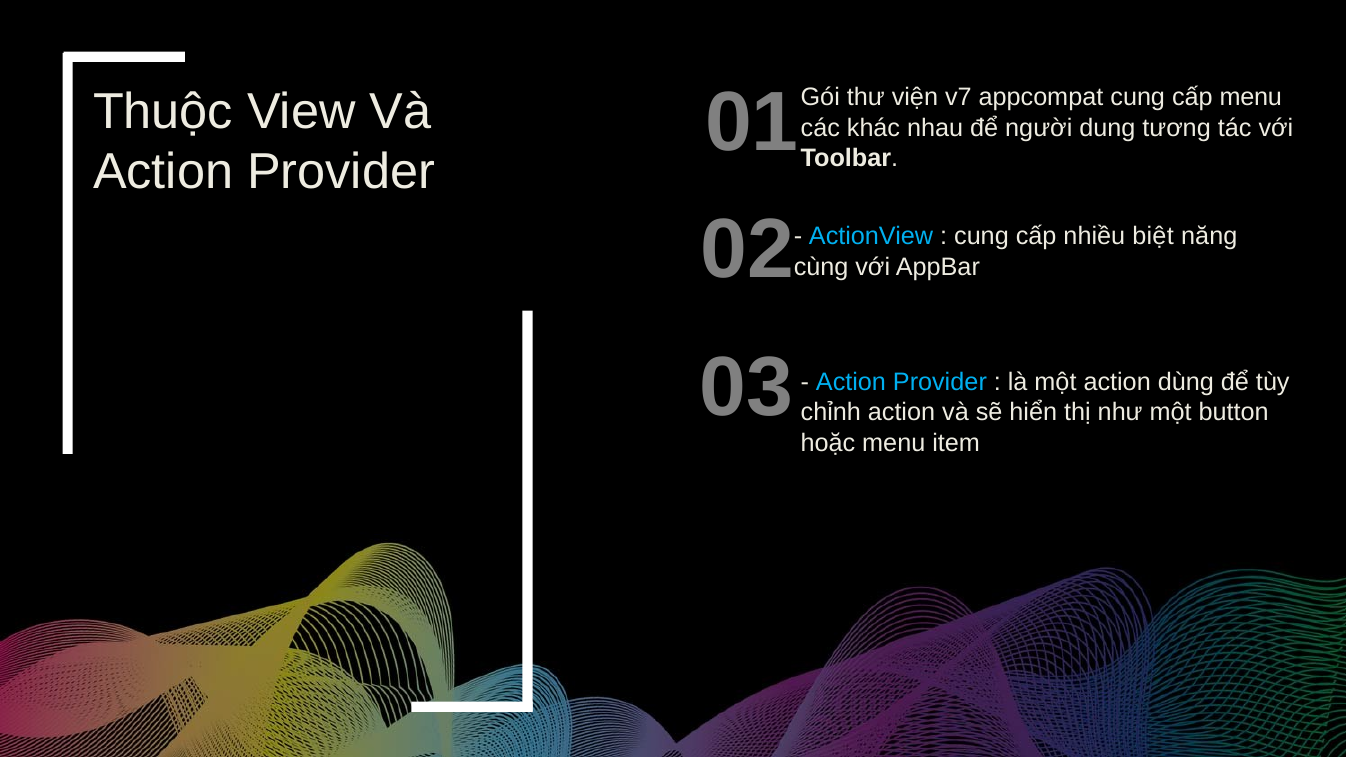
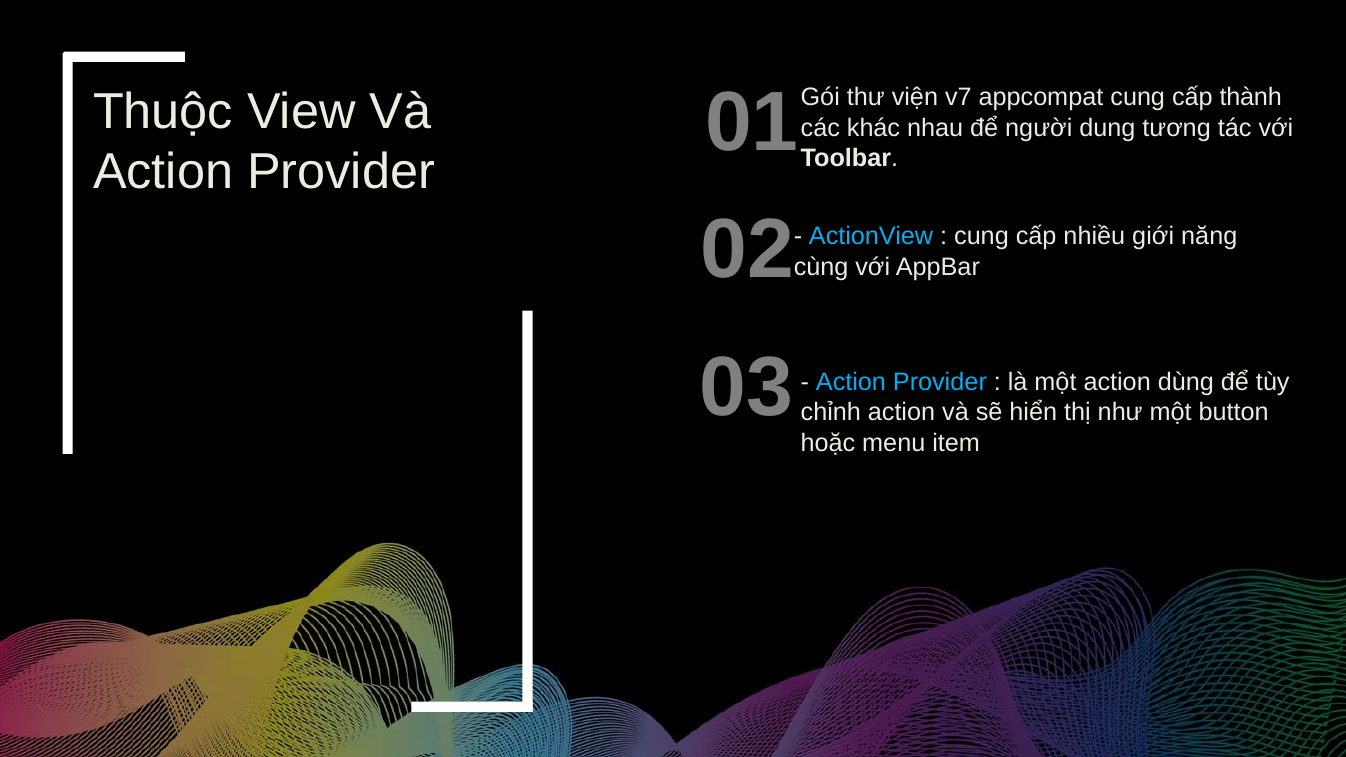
cấp menu: menu -> thành (1251, 98)
biệt: biệt -> giới (1153, 237)
